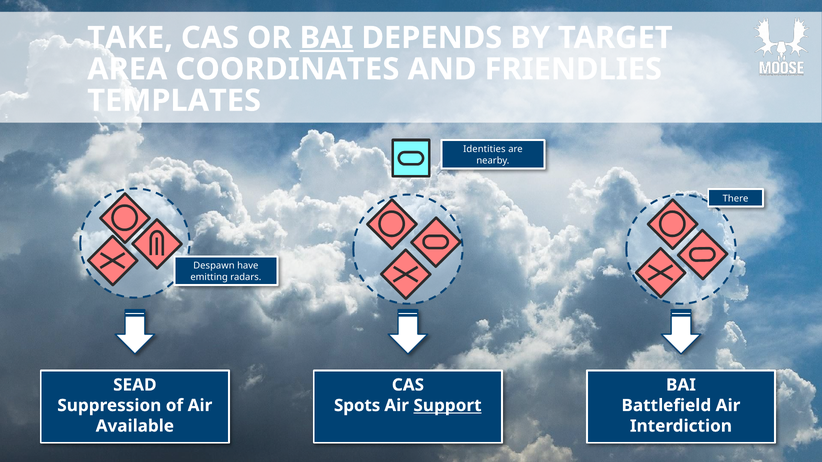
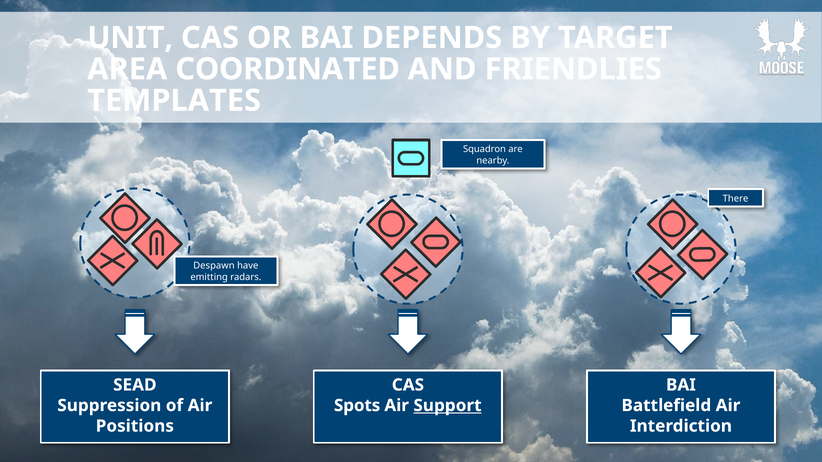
TAKE: TAKE -> UNIT (130, 38)
BAI underline: present -> none (326, 38)
COORDINATES: COORDINATES -> COORDINATED (288, 69)
Identities: Identities -> Squadron (484, 149)
Available: Available -> Positions (135, 426)
